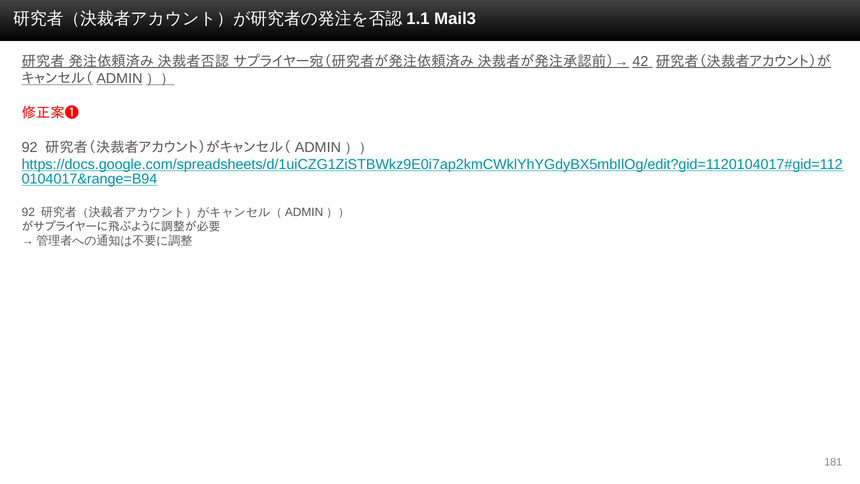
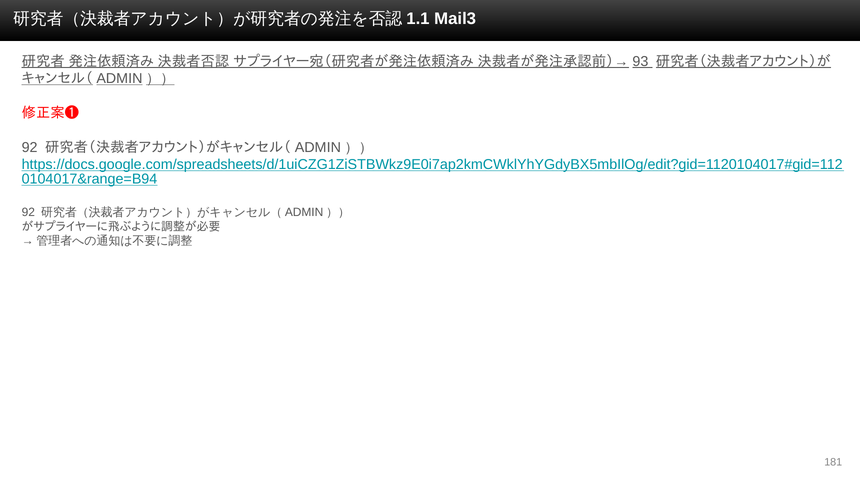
42: 42 -> 93 (640, 61)
